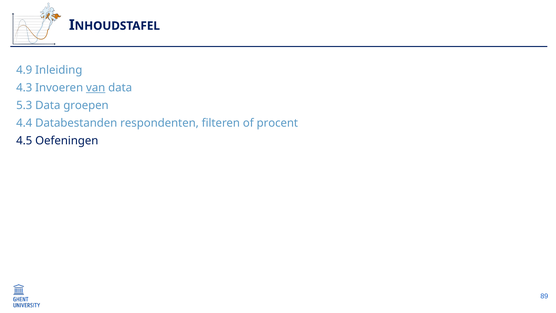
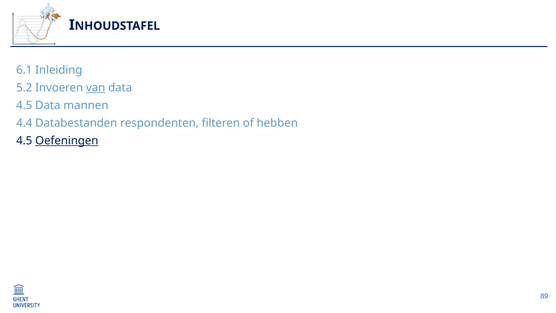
4.9: 4.9 -> 6.1 (24, 70)
4.3: 4.3 -> 5.2 (24, 88)
5.3: 5.3 -> 4.5 (24, 105)
groepen: groepen -> mannen (86, 105)
procent: procent -> hebben (277, 123)
Oefeningen underline: none -> present (67, 141)
